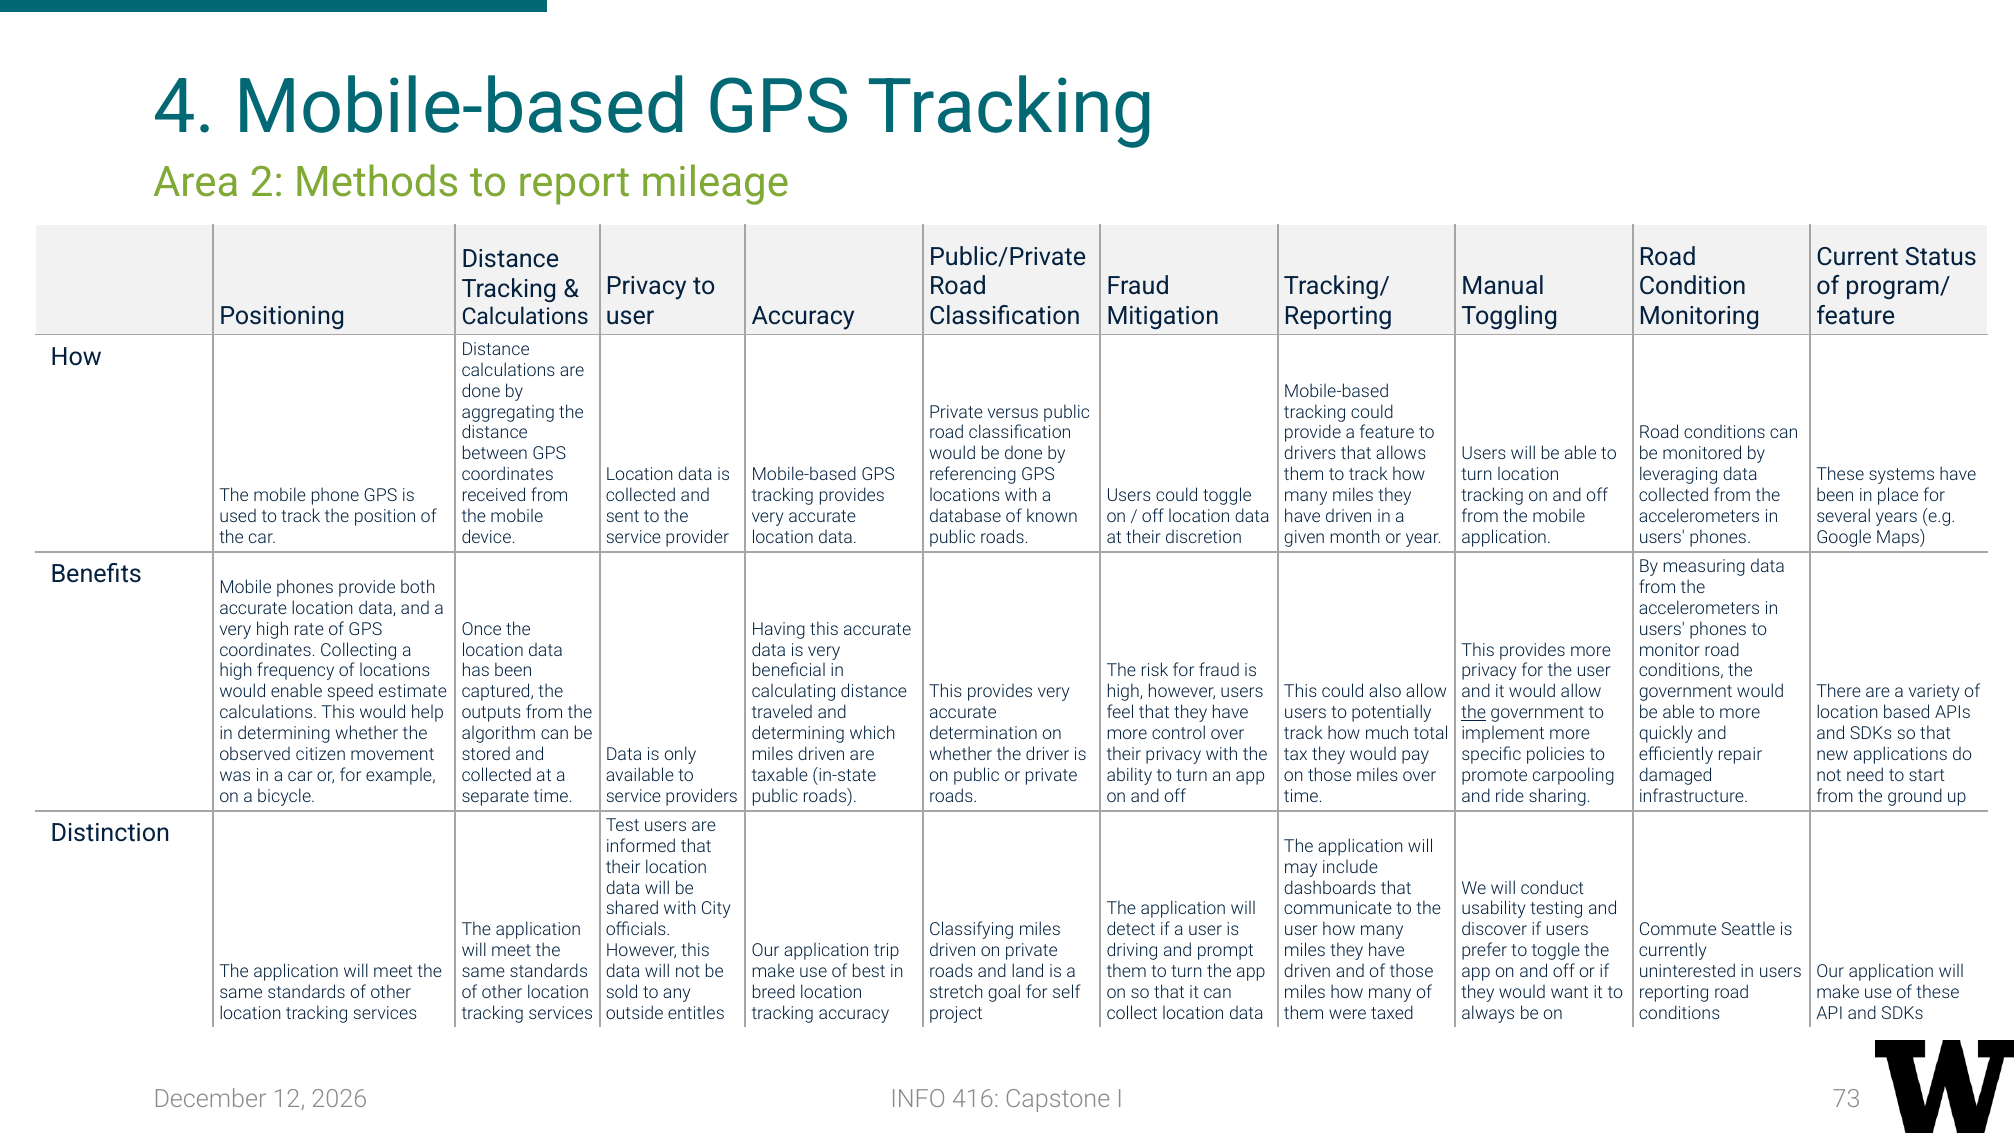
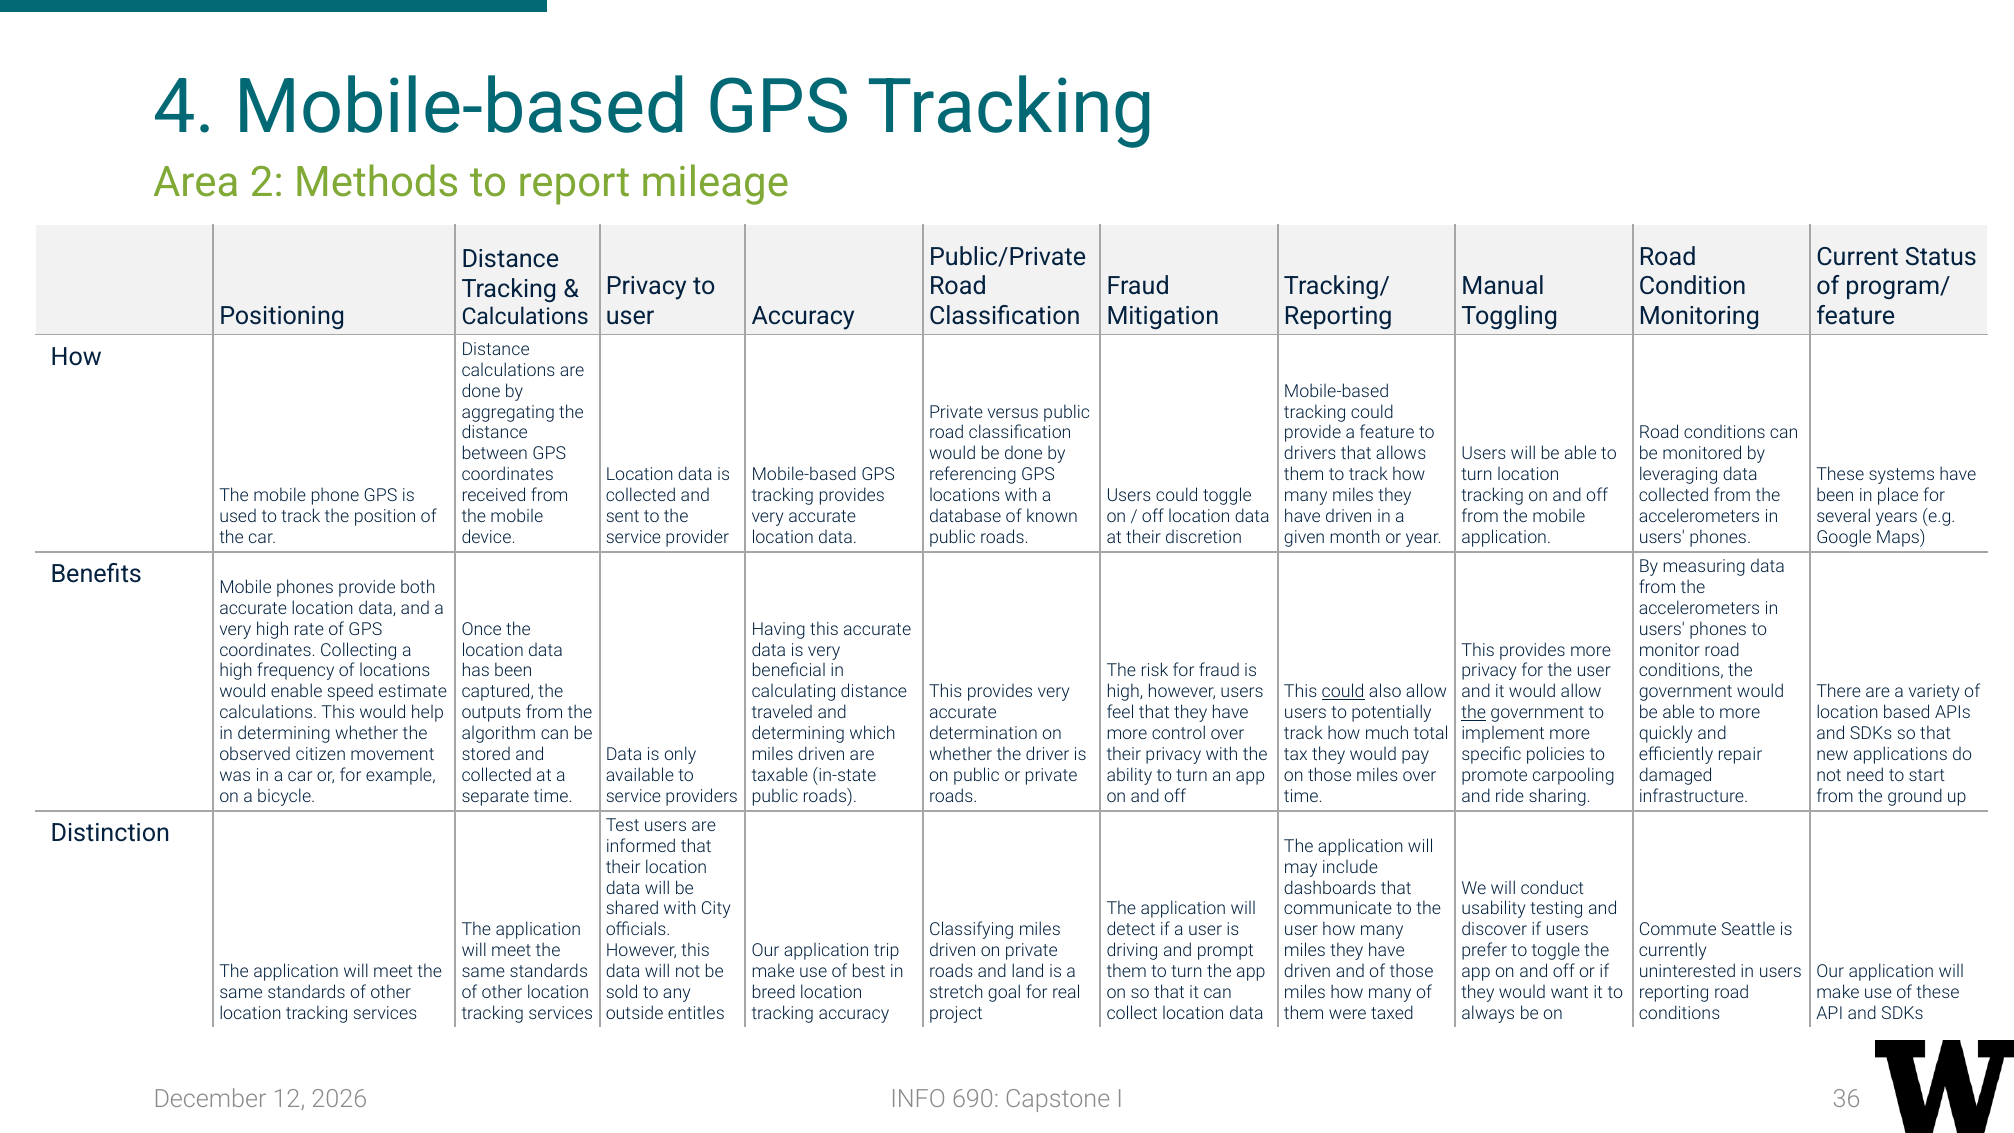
could underline: none -> present (1343, 692)
self: self -> real (1066, 992)
416: 416 -> 690 (976, 1099)
73: 73 -> 36 (1847, 1099)
